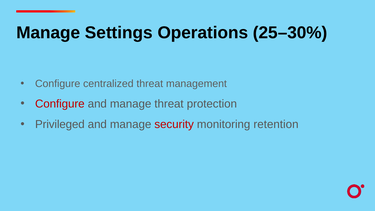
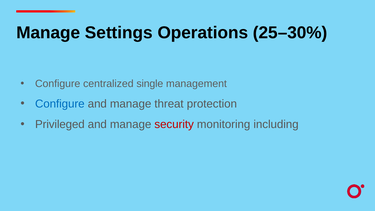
centralized threat: threat -> single (150, 84)
Configure colour: red -> blue (60, 104)
retention: retention -> including (276, 124)
